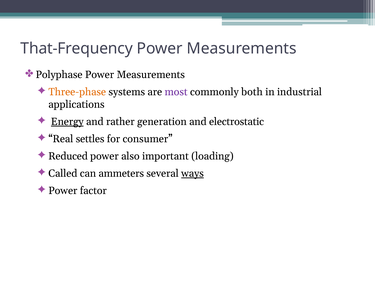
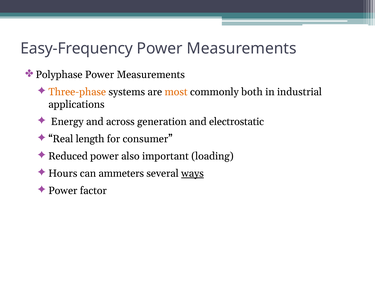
That-Frequency: That-Frequency -> Easy-Frequency (77, 48)
most colour: purple -> orange (176, 92)
Energy underline: present -> none (67, 121)
rather: rather -> across (120, 121)
settles: settles -> length (90, 139)
Called: Called -> Hours (63, 173)
